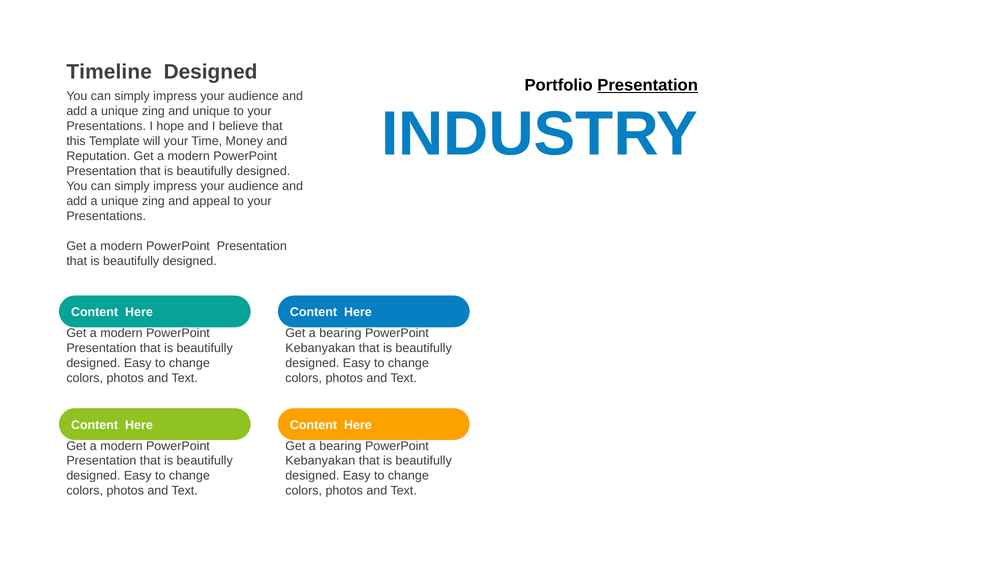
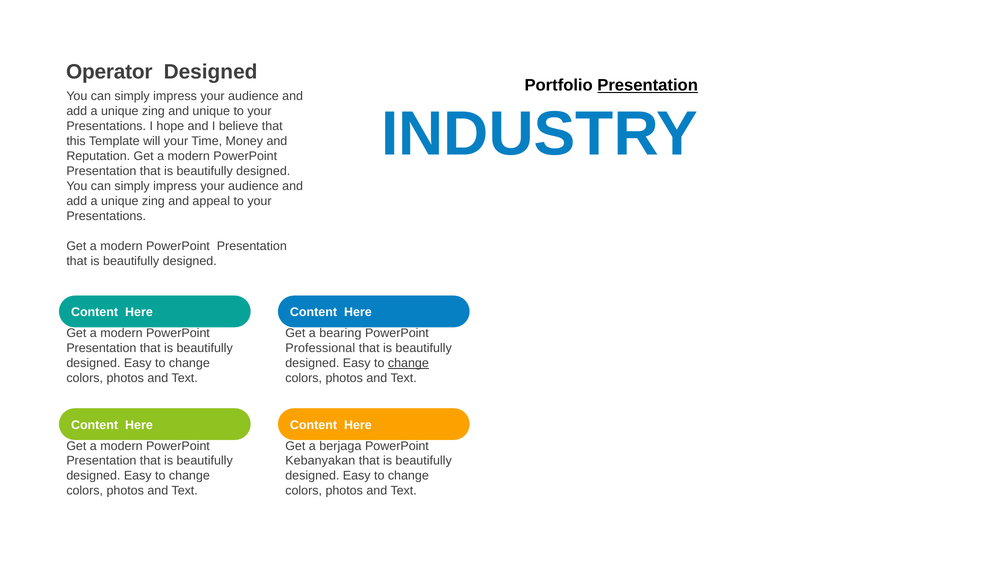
Timeline: Timeline -> Operator (109, 72)
Kebanyakan: Kebanyakan -> Professional (320, 349)
change underline: none -> present (408, 364)
bearing: bearing -> berjaga (340, 446)
